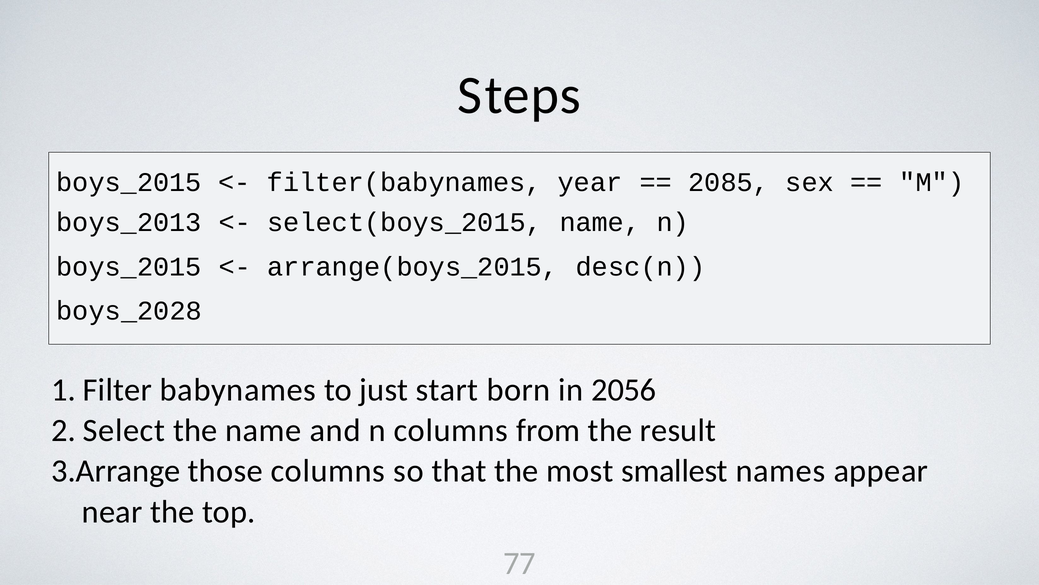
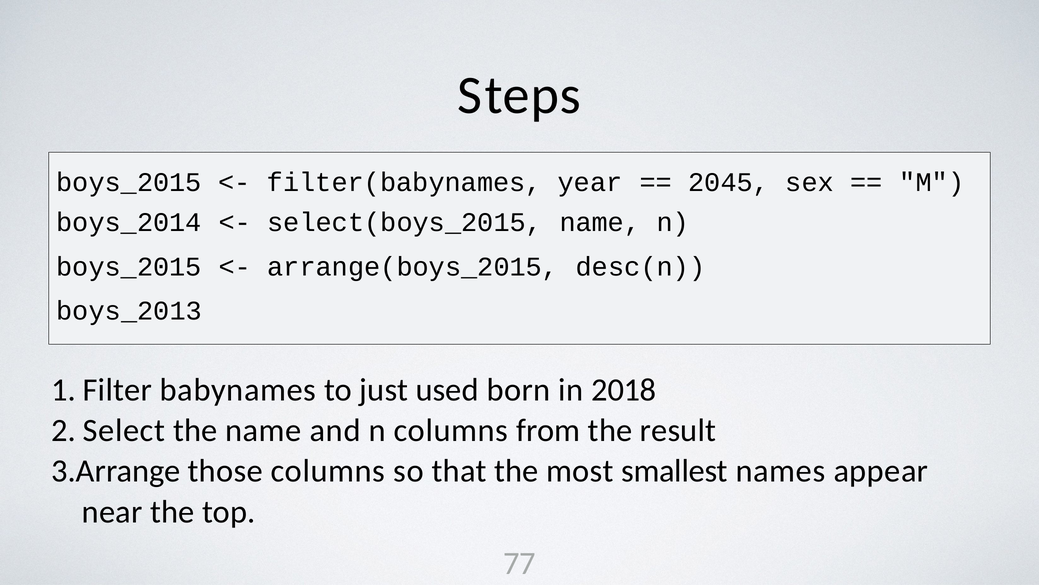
2085: 2085 -> 2045 (729, 182)
boys_2013: boys_2013 -> boys_2014 (129, 222)
boys_2028: boys_2028 -> boys_2013 (129, 311)
start: start -> used (447, 390)
2056: 2056 -> 2018 (624, 390)
